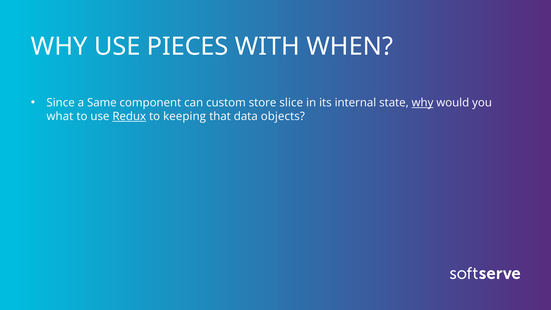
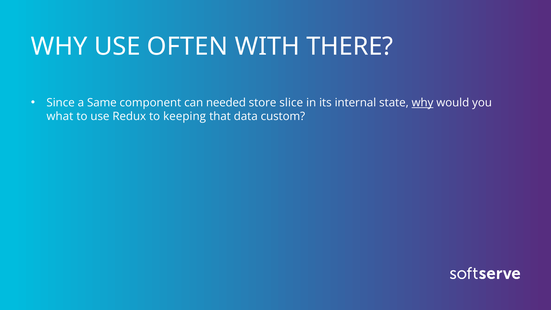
PIECES: PIECES -> OFTEN (188, 47)
WHEN: WHEN -> THERE (350, 47)
custom: custom -> needed (226, 103)
Redux underline: present -> none (129, 116)
objects: objects -> custom (283, 116)
